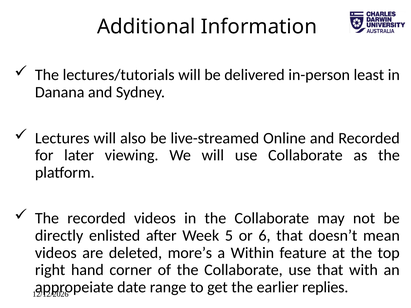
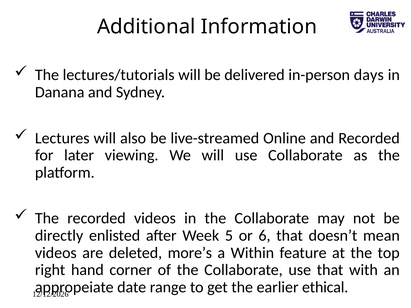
least: least -> days (369, 75)
replies: replies -> ethical (325, 287)
